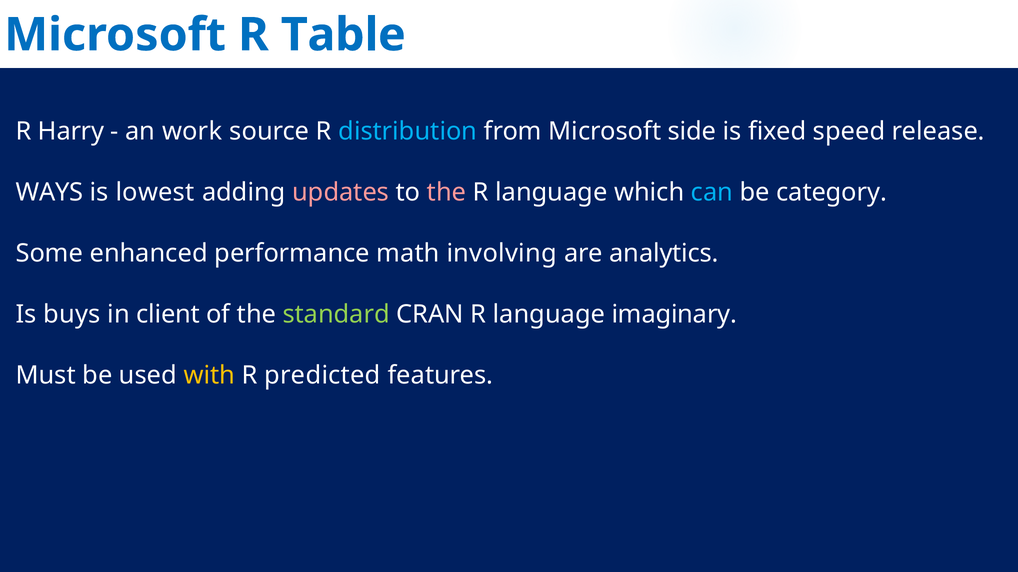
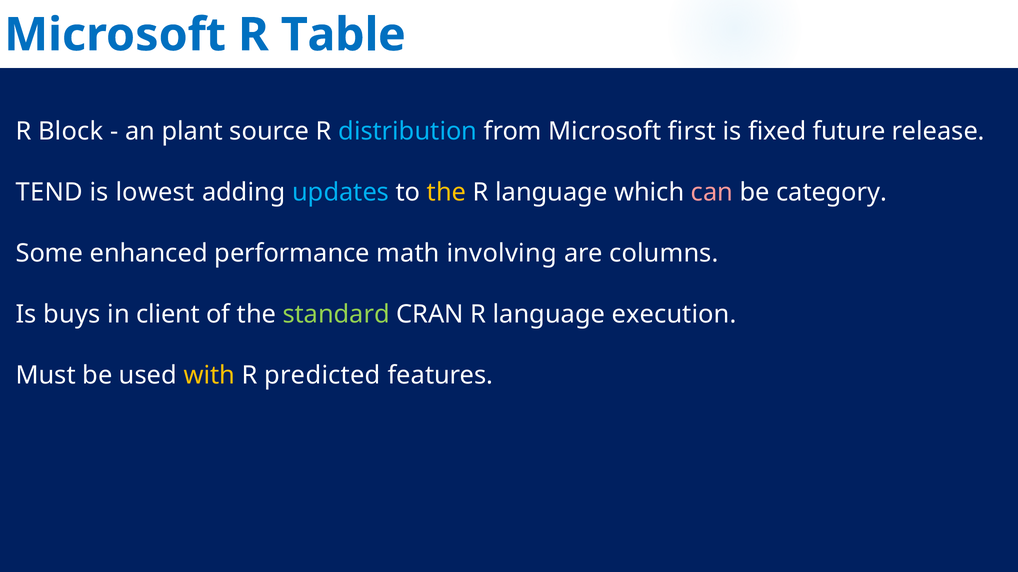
Harry: Harry -> Block (71, 131)
work: work -> plant (192, 131)
side: side -> first (692, 131)
speed: speed -> future (849, 131)
WAYS: WAYS -> TEND (49, 192)
updates colour: pink -> light blue (341, 192)
the colour: pink -> yellow (447, 192)
can colour: light blue -> pink (712, 192)
analytics: analytics -> columns (664, 253)
imaginary: imaginary -> execution (674, 315)
